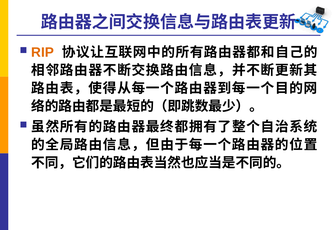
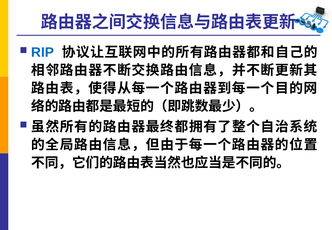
RIP colour: orange -> blue (43, 52)
